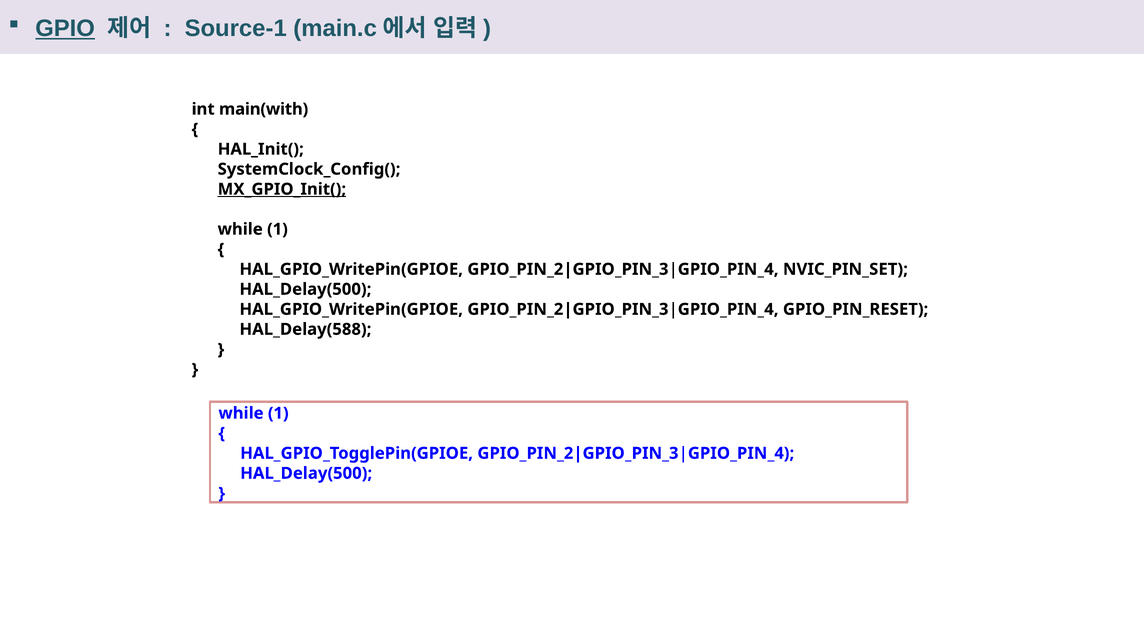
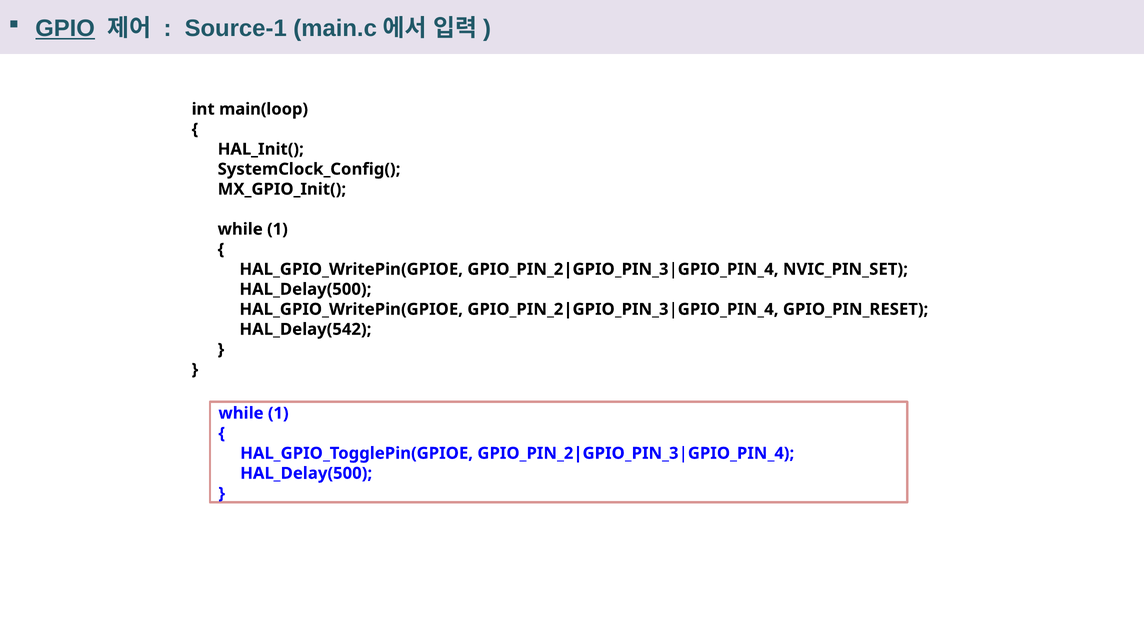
main(with: main(with -> main(loop (264, 109)
MX_GPIO_Init( underline: present -> none (282, 189)
HAL_Delay(588: HAL_Delay(588 -> HAL_Delay(542 (305, 330)
